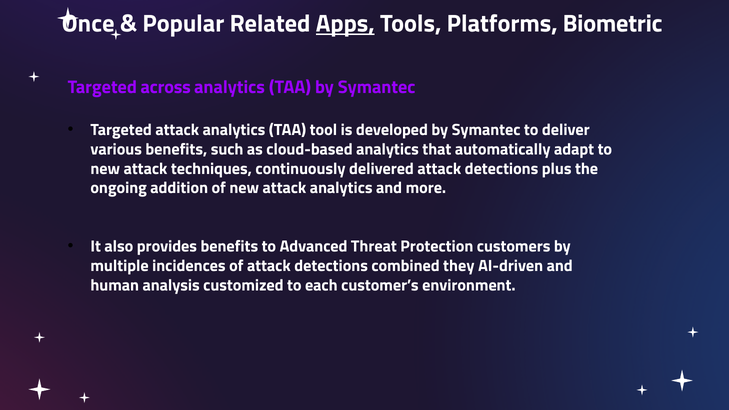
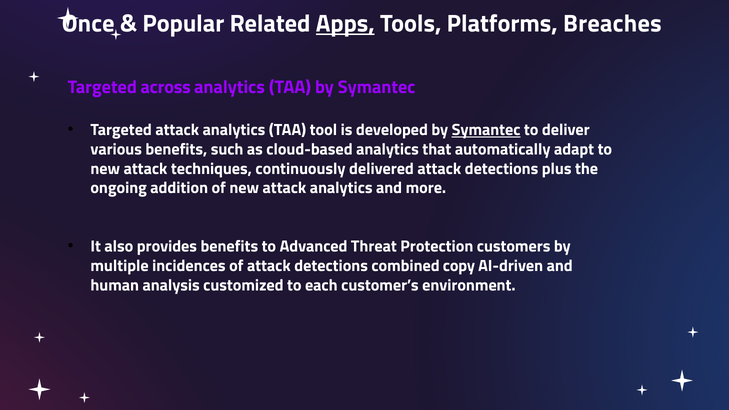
Biometric: Biometric -> Breaches (612, 24)
Symantec underline: none -> present (486, 130)
they: they -> copy (459, 266)
